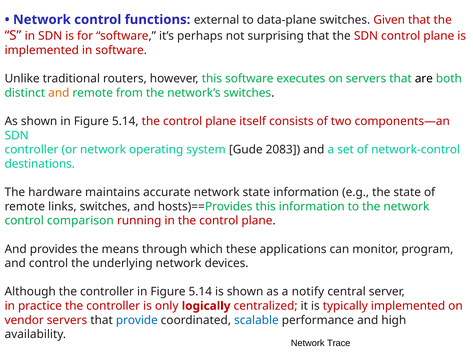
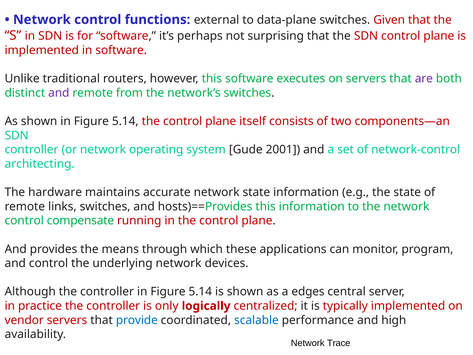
are colour: black -> purple (424, 79)
and colour: orange -> purple (59, 93)
2083: 2083 -> 2001 (283, 150)
destinations: destinations -> architecting (40, 164)
comparison: comparison -> compensate (80, 221)
notify: notify -> edges (308, 292)
